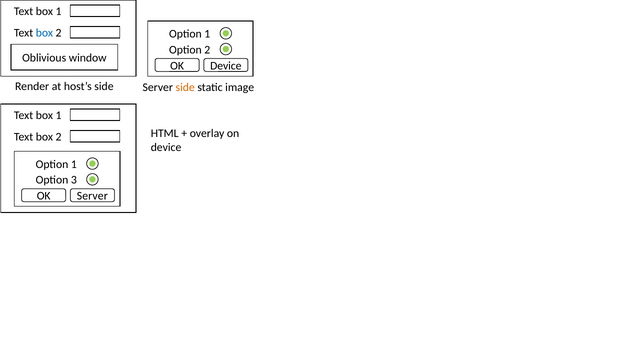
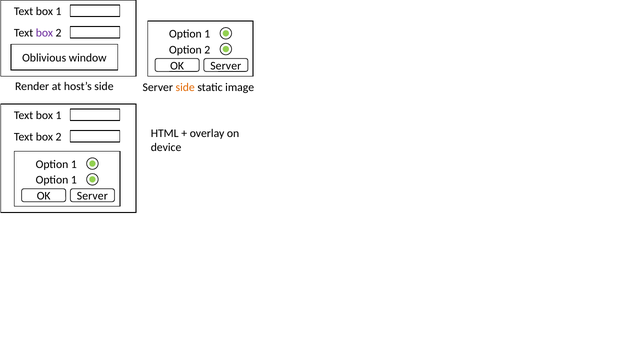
box colour: blue -> purple (44, 33)
Device: Device -> Server (226, 66)
3: 3 -> 1 (74, 180)
